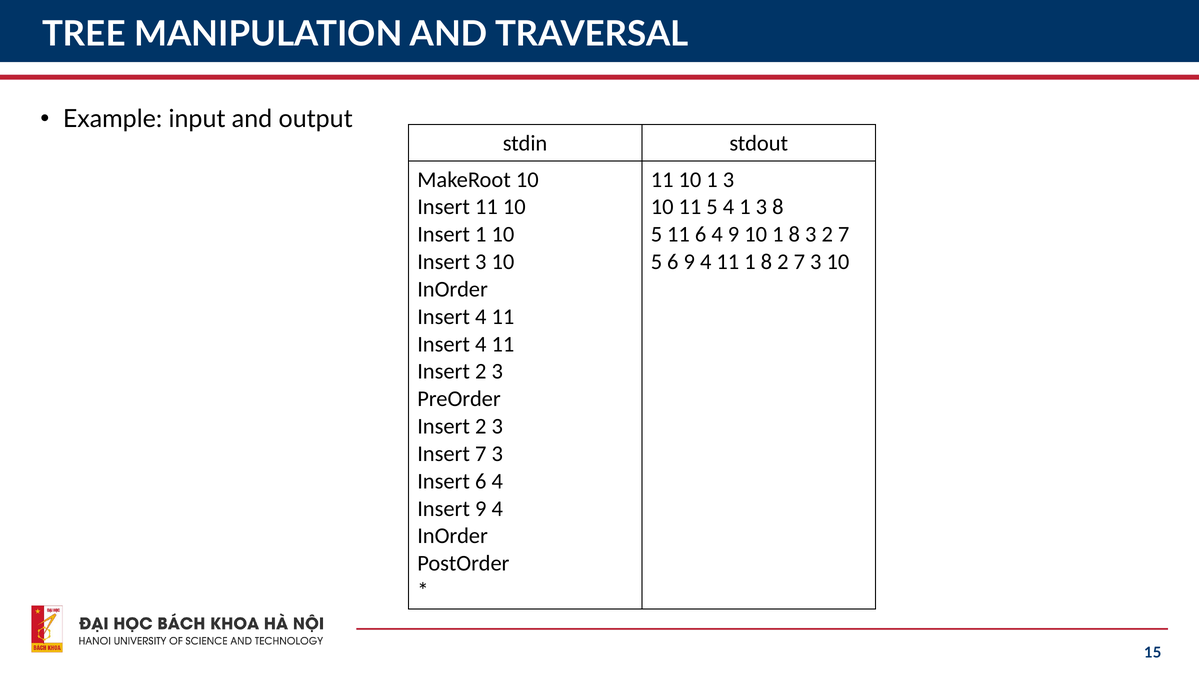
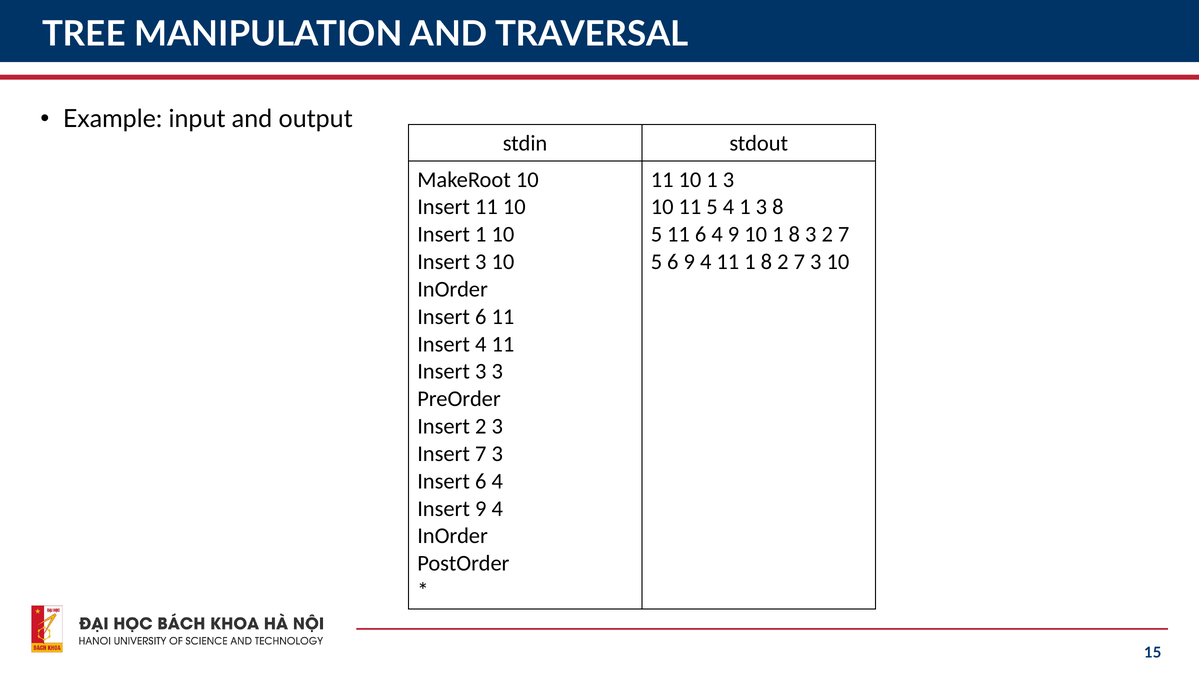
4: 4 -> 6 (481, 317)
2: 2 -> 3 (481, 372)
